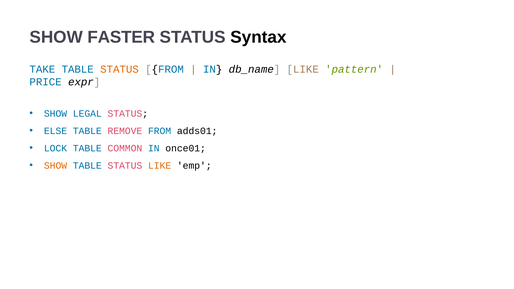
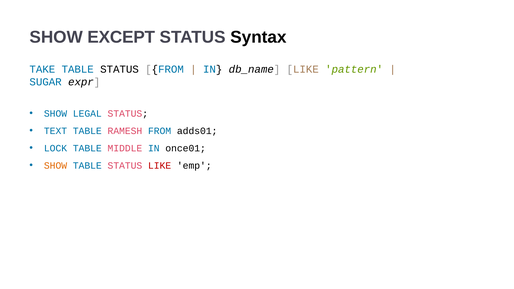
FASTER: FASTER -> EXCEPT (121, 37)
STATUS colour: orange -> black (120, 69)
PRICE: PRICE -> SUGAR (46, 82)
ELSE: ELSE -> TEXT (56, 131)
REMOVE: REMOVE -> RAMESH (125, 131)
COMMON: COMMON -> MIDDLE (125, 148)
LIKE colour: orange -> red (160, 166)
